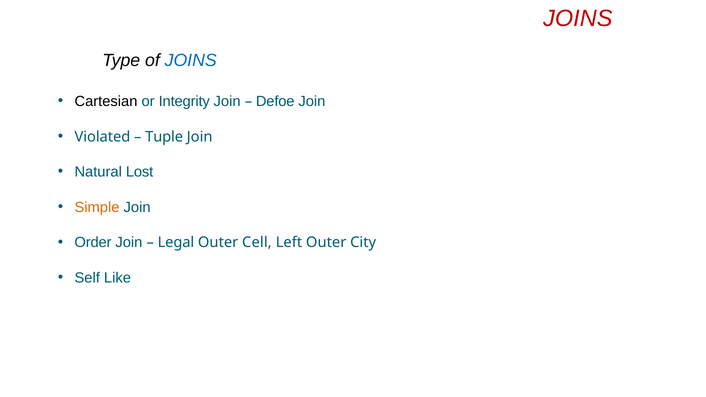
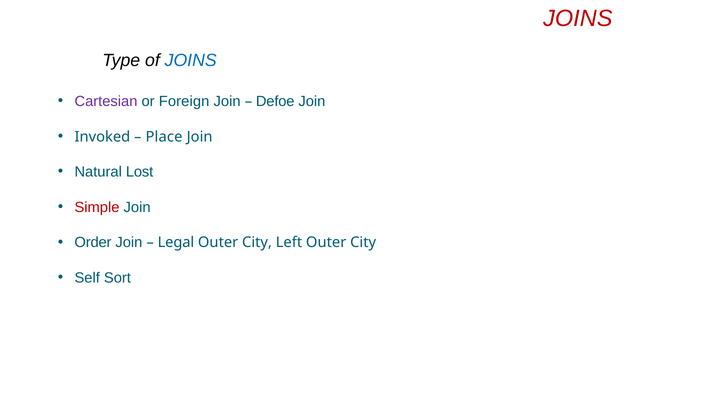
Cartesian colour: black -> purple (106, 101)
Integrity: Integrity -> Foreign (184, 101)
Violated: Violated -> Invoked (102, 137)
Tuple: Tuple -> Place (164, 137)
Simple colour: orange -> red (97, 207)
Cell: Cell -> City (257, 243)
Like: Like -> Sort (117, 278)
